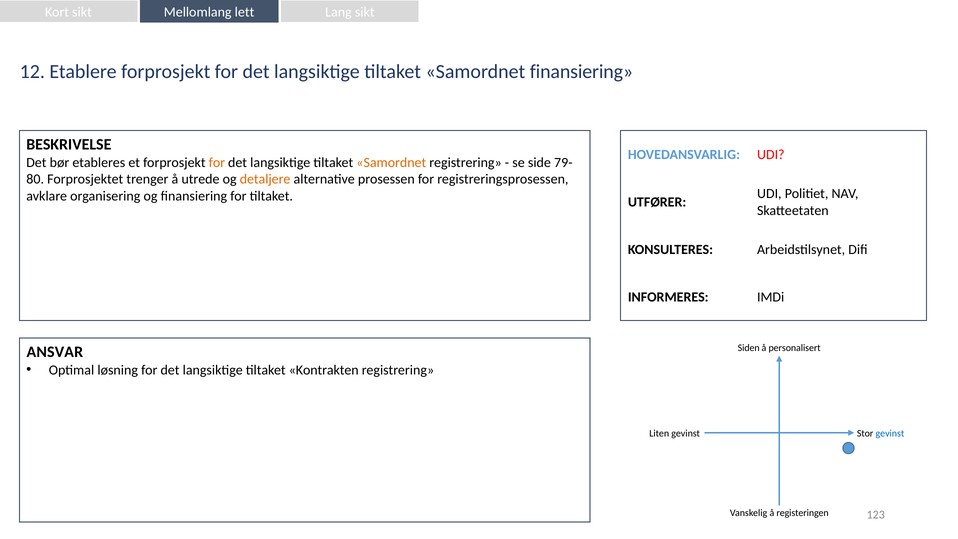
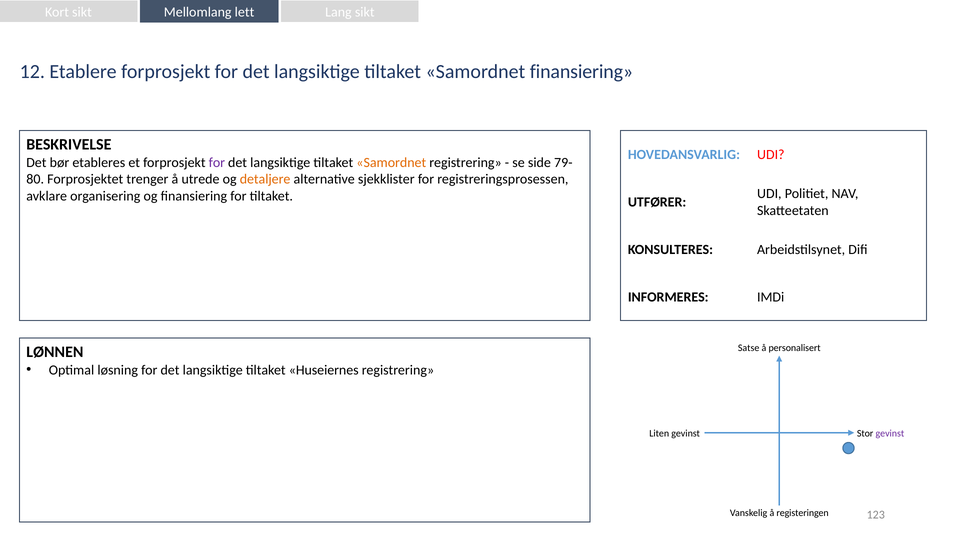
for colour: orange -> purple (217, 162)
prosessen: prosessen -> sjekklister (386, 179)
Siden: Siden -> Satse (749, 348)
ANSVAR: ANSVAR -> LØNNEN (55, 352)
Kontrakten: Kontrakten -> Huseiernes (324, 370)
gevinst colour: blue -> purple (890, 433)
